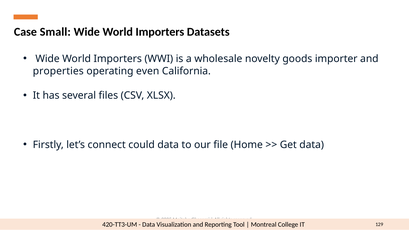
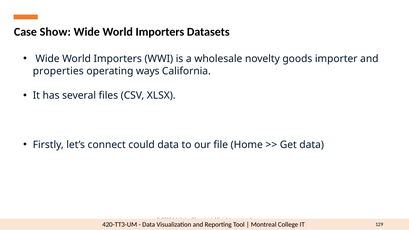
Small: Small -> Show (55, 32)
even: even -> ways (148, 71)
